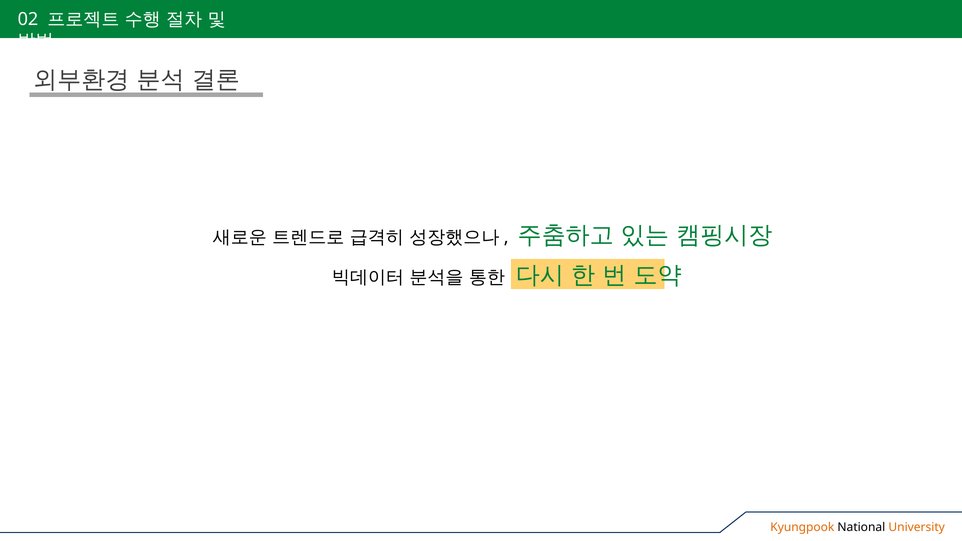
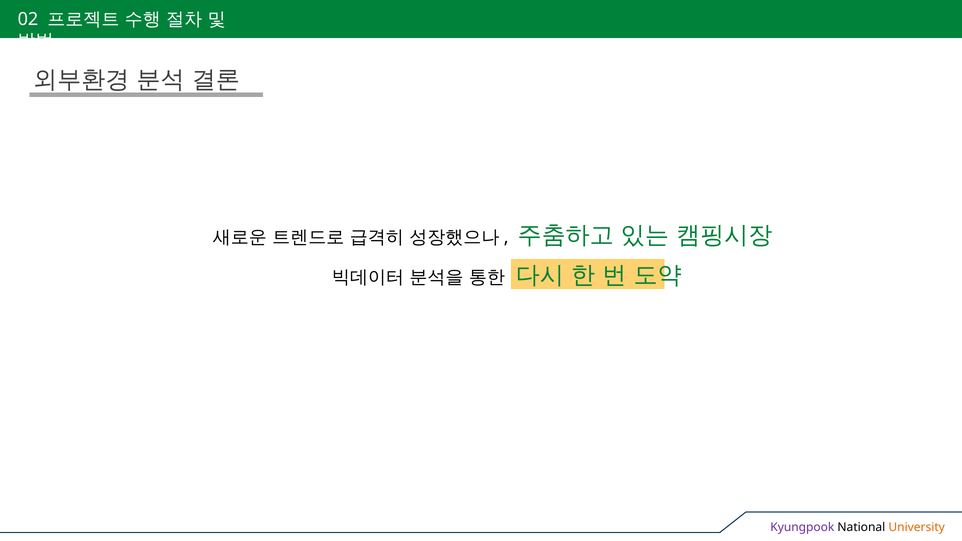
Kyungpook colour: orange -> purple (802, 527)
